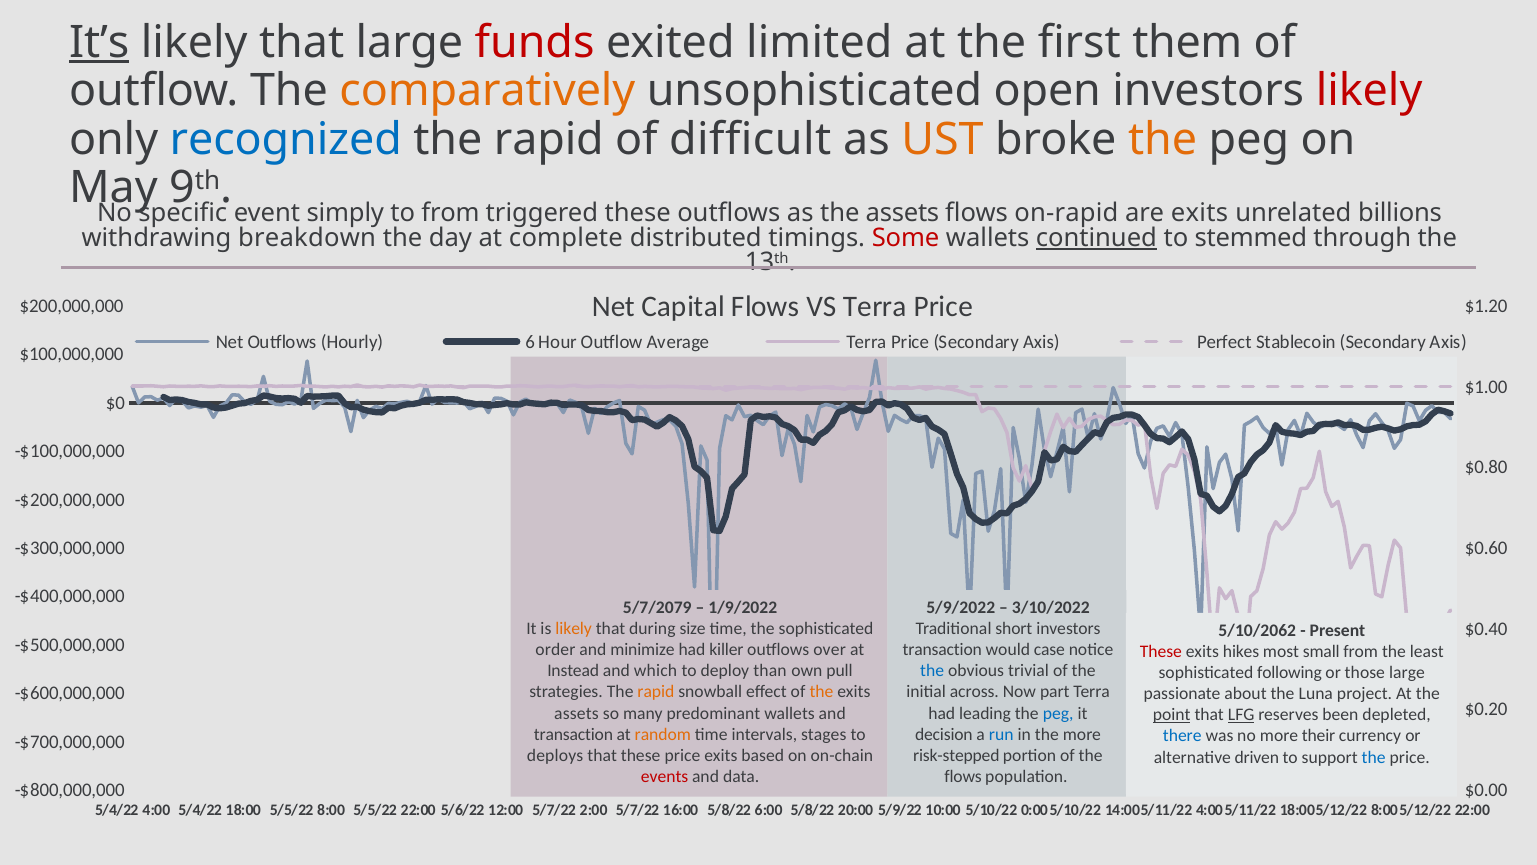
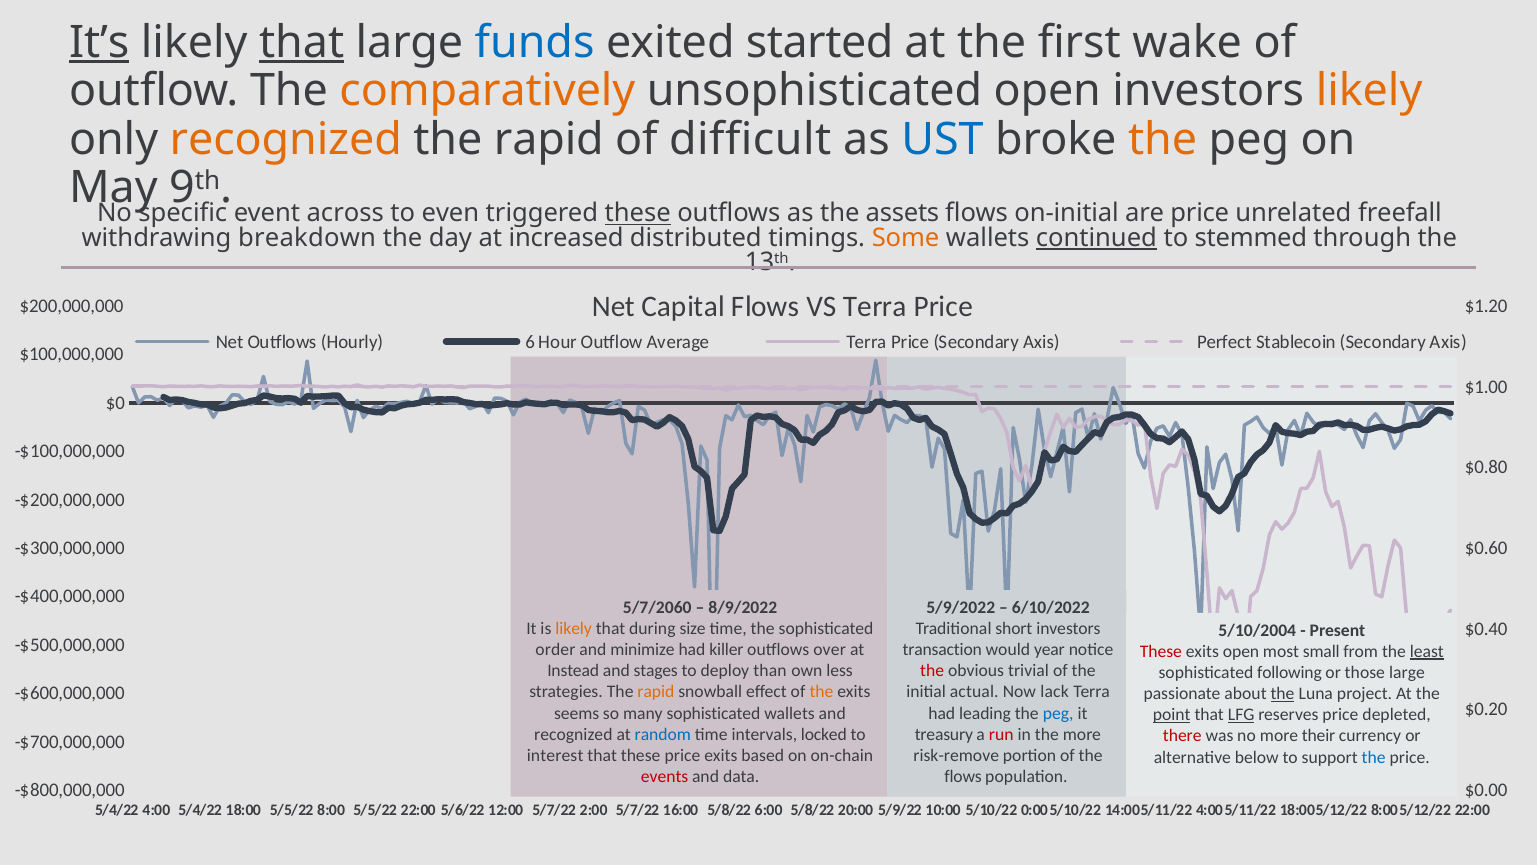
that underline: none -> present (302, 42)
funds colour: red -> blue (535, 42)
limited: limited -> started (820, 42)
them: them -> wake (1187, 42)
likely colour: red -> orange (1369, 91)
recognized colour: blue -> orange (286, 139)
UST colour: orange -> blue (942, 139)
simply: simply -> across (345, 213)
to from: from -> even (450, 213)
these underline: none -> present (638, 213)
on-rapid: on-rapid -> on-initial (1067, 213)
are exits: exits -> price (1200, 213)
billions: billions -> freefall (1400, 213)
complete: complete -> increased (566, 238)
Some colour: red -> orange (906, 238)
5/7/2079: 5/7/2079 -> 5/7/2060 (657, 607)
1/9/2022: 1/9/2022 -> 8/9/2022 (743, 607)
3/10/2022: 3/10/2022 -> 6/10/2022 (1051, 607)
5/10/2062: 5/10/2062 -> 5/10/2004 (1257, 630)
case: case -> year (1049, 649)
exits hikes: hikes -> open (1241, 651)
least underline: none -> present (1427, 651)
which: which -> stages (656, 671)
pull: pull -> less (840, 671)
the colour: blue -> red (932, 671)
across: across -> actual (974, 692)
part: part -> lack (1055, 692)
the underline: none -> present (1283, 693)
assets: assets -> seems (577, 713)
many predominant: predominant -> sophisticated (713, 713)
reserves been: been -> price (1340, 715)
transaction: transaction -> recognized (573, 734)
random colour: orange -> blue (663, 734)
stages: stages -> locked (824, 734)
decision: decision -> treasury (944, 734)
run colour: blue -> red (1001, 734)
there colour: blue -> red (1182, 736)
deploys: deploys -> interest (555, 755)
risk-stepped: risk-stepped -> risk-remove (956, 755)
driven: driven -> below (1257, 757)
